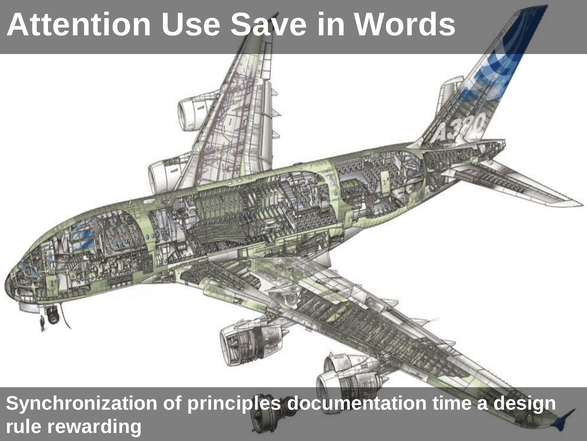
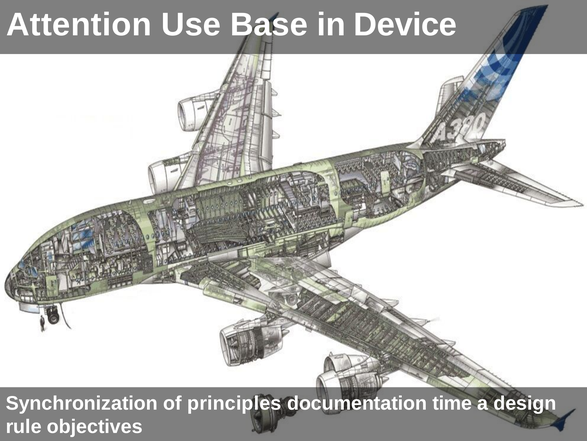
Save: Save -> Base (269, 25)
Words: Words -> Device (405, 25)
rewarding: rewarding -> objectives (95, 426)
